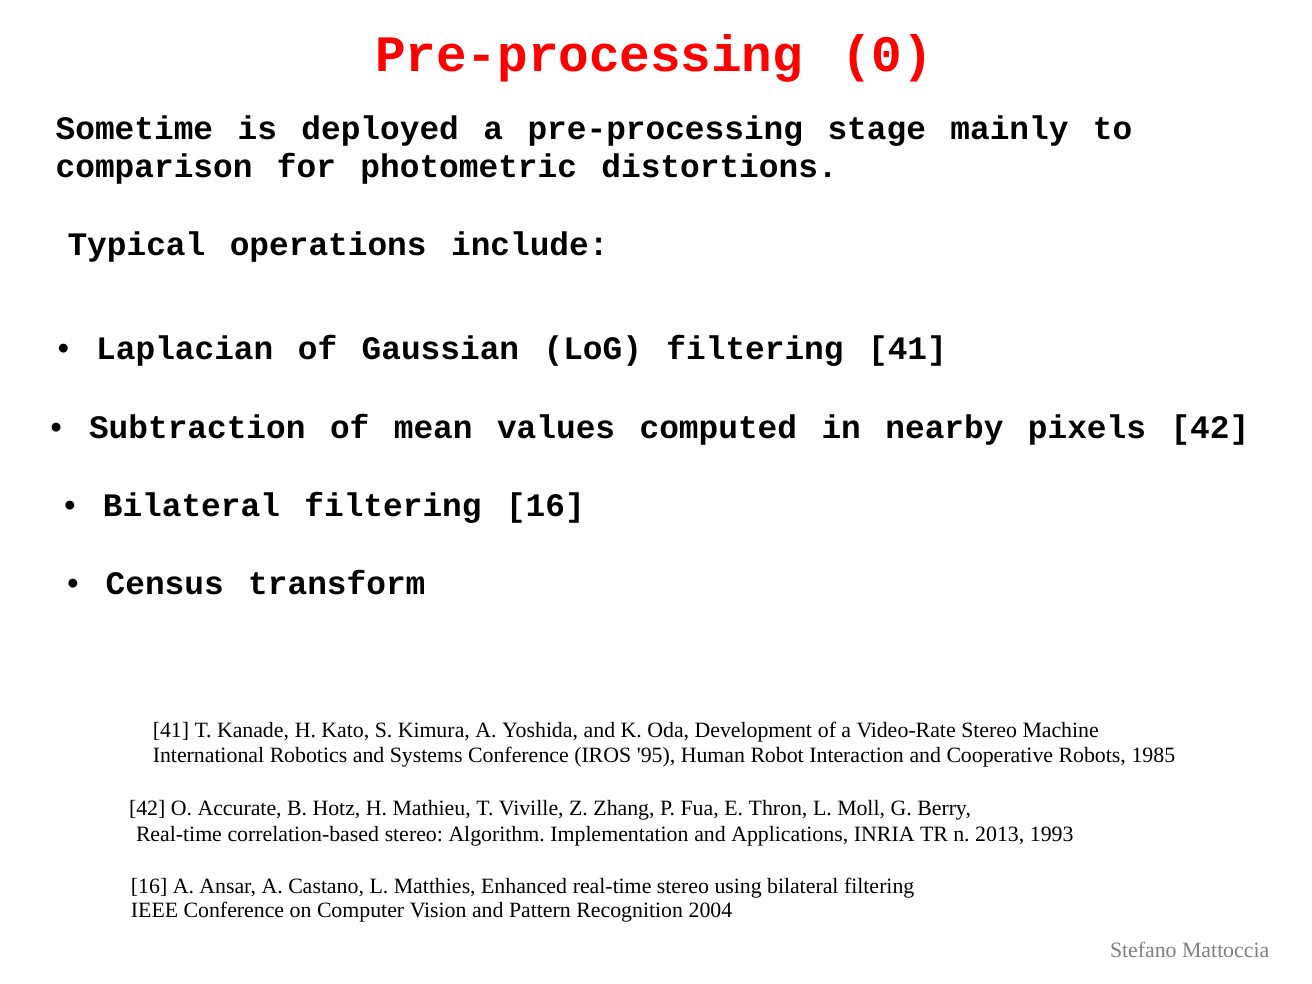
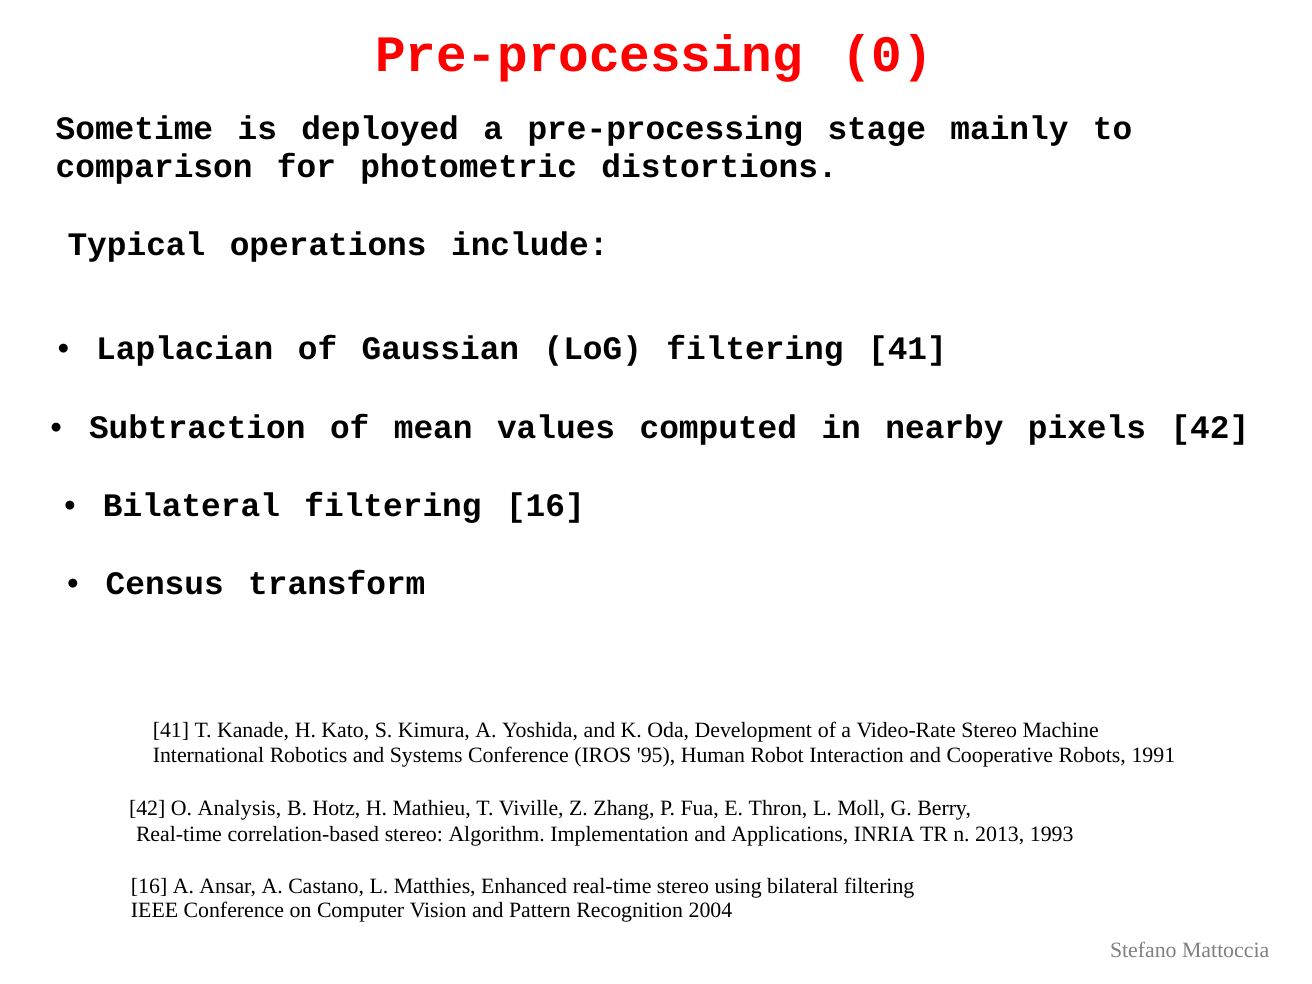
1985: 1985 -> 1991 (1153, 756)
Accurate: Accurate -> Analysis (239, 808)
